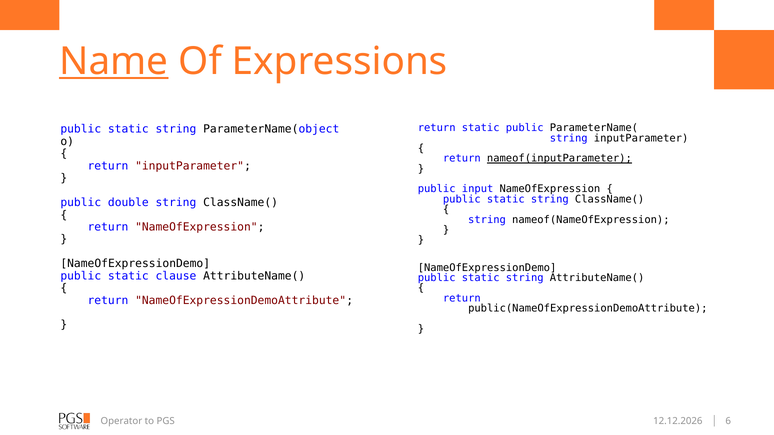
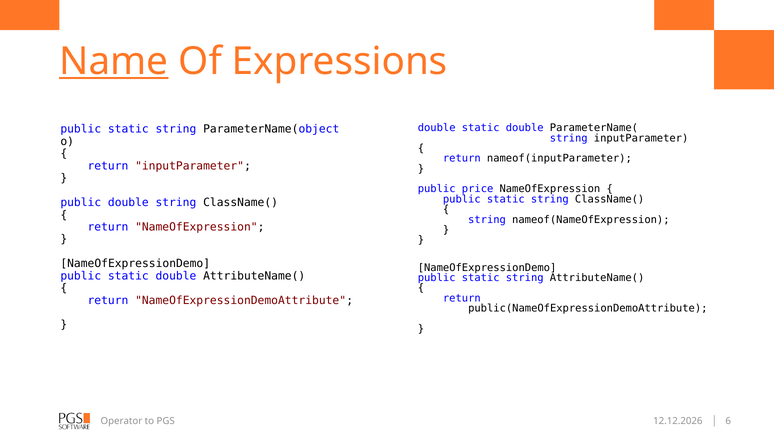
return: return -> double (437, 128)
public: public -> double (525, 128)
nameof(inputParameter underline: present -> none (559, 159)
input: input -> price (478, 189)
public static clause: clause -> double (176, 276)
